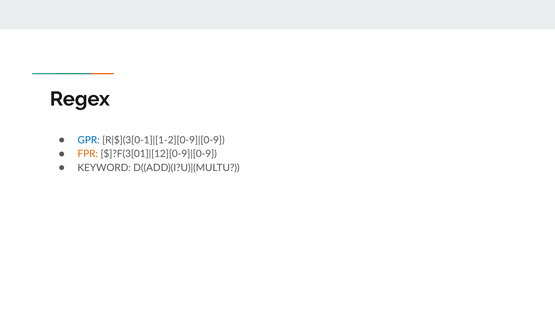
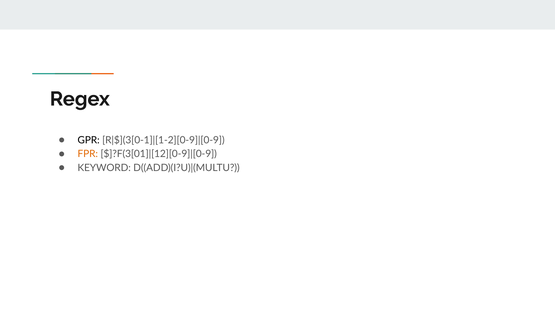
GPR colour: blue -> black (89, 140)
